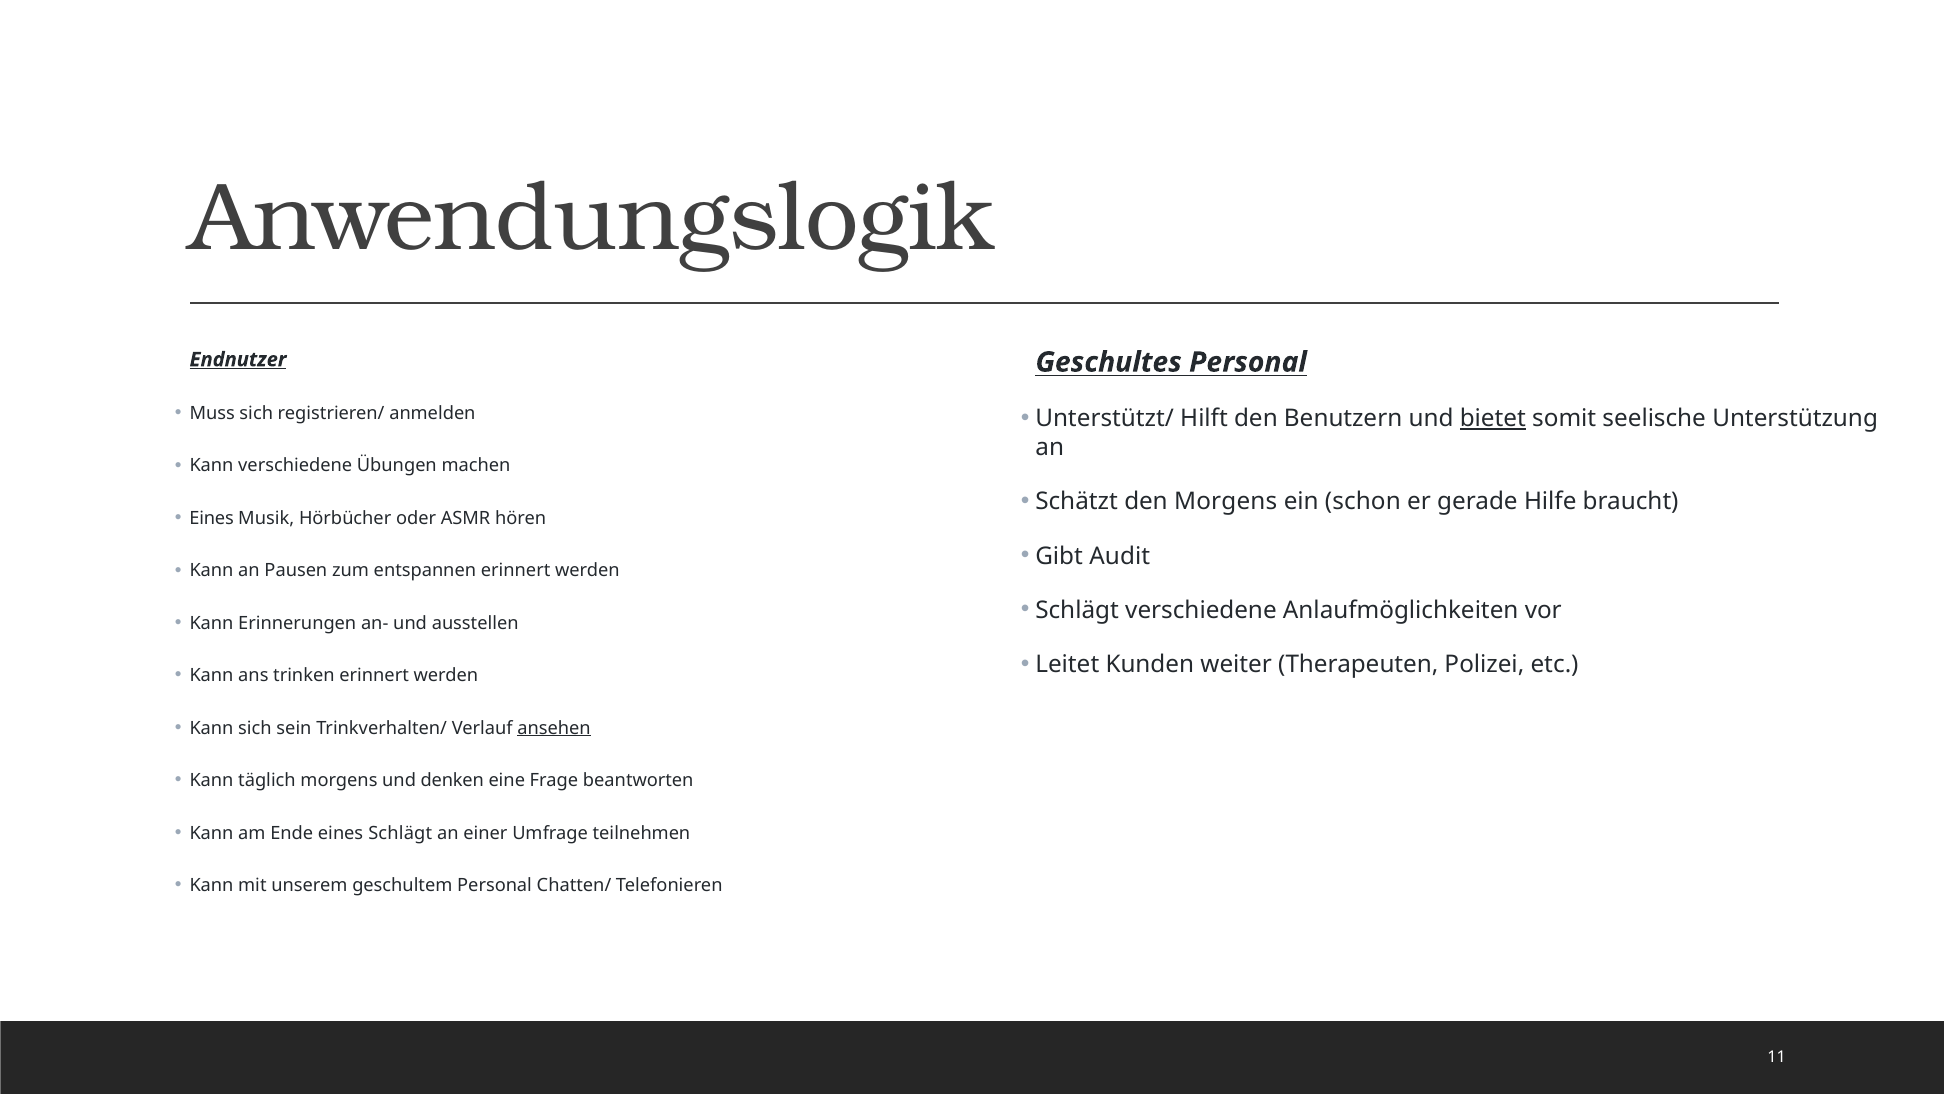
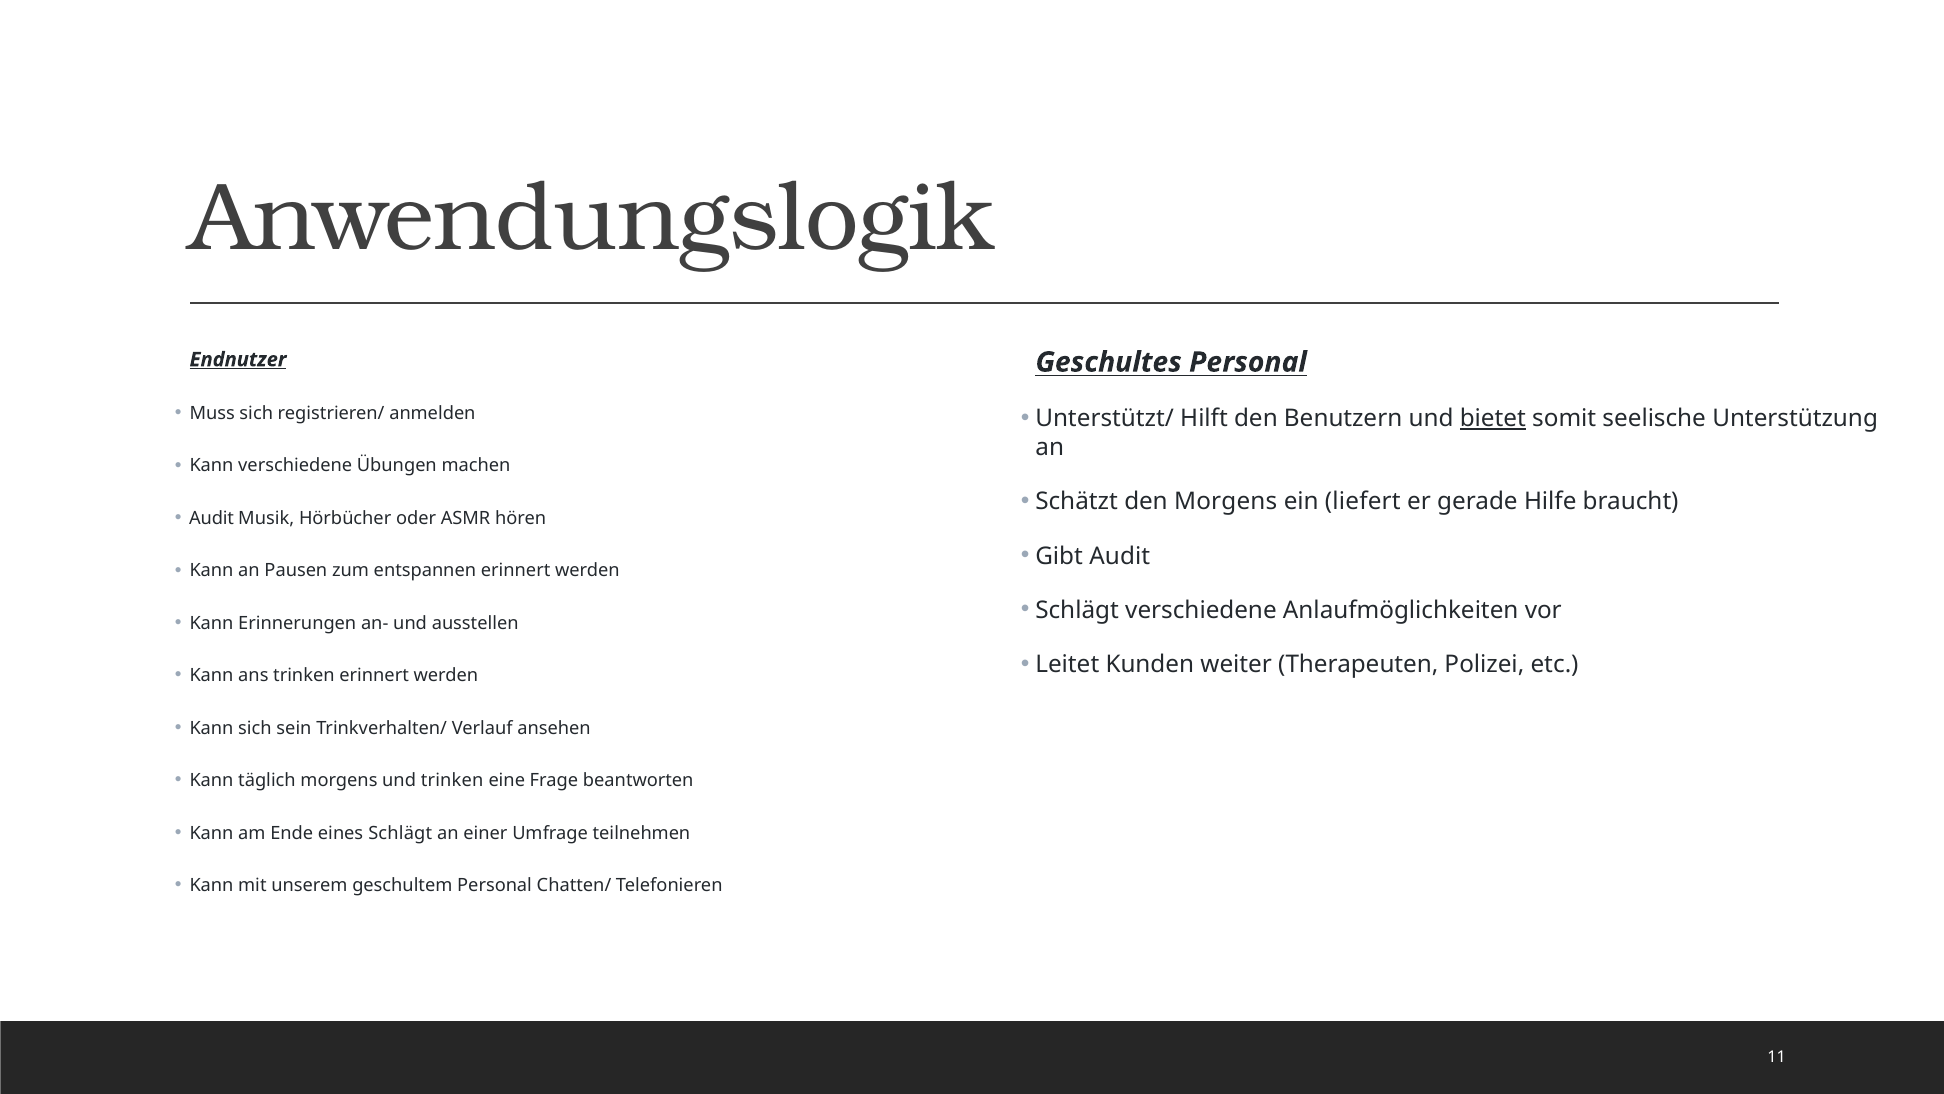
schon: schon -> liefert (1363, 502)
Eines: Eines -> Audit (212, 518)
ansehen underline: present -> none (554, 728)
und denken: denken -> trinken (452, 780)
